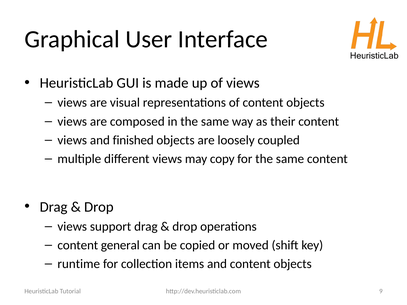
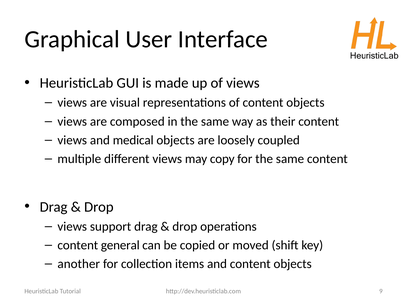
finished: finished -> medical (133, 140)
runtime: runtime -> another (79, 264)
